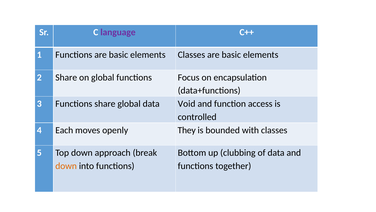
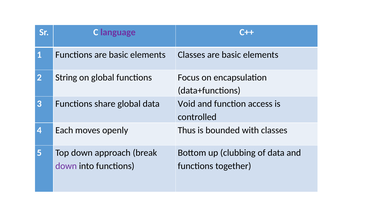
2 Share: Share -> String (66, 77)
They: They -> Thus (187, 130)
down colour: orange -> purple (66, 166)
